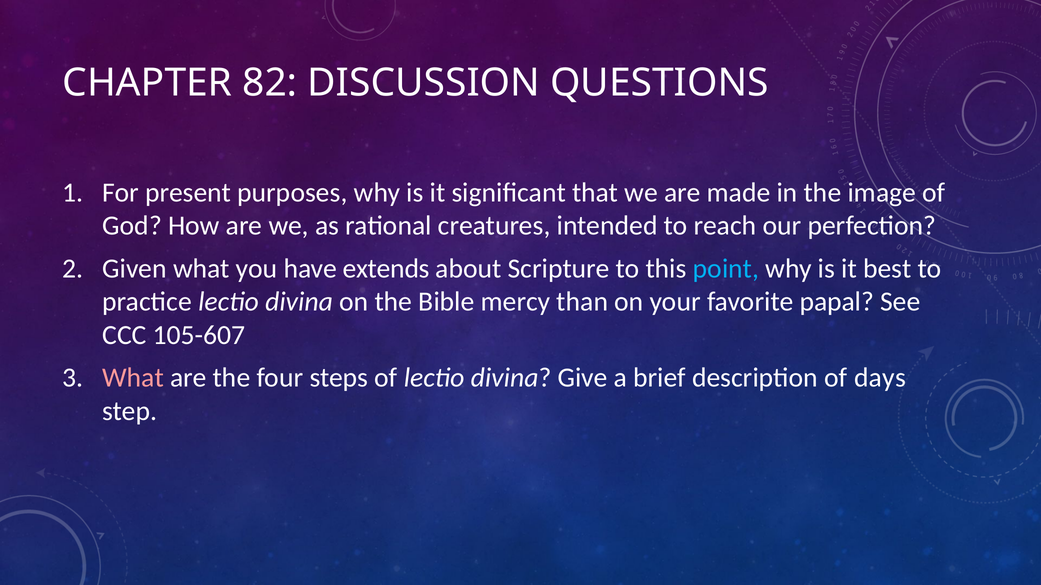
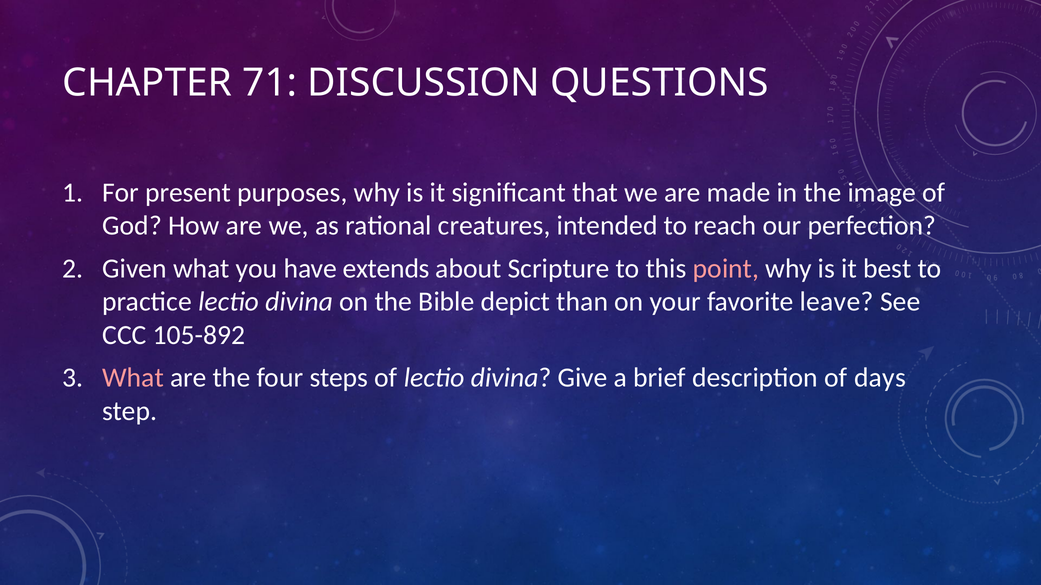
82: 82 -> 71 (270, 83)
point colour: light blue -> pink (726, 269)
mercy: mercy -> depict (516, 302)
papal: papal -> leave (837, 302)
105-607: 105-607 -> 105-892 (199, 335)
